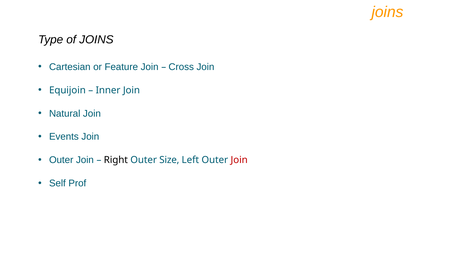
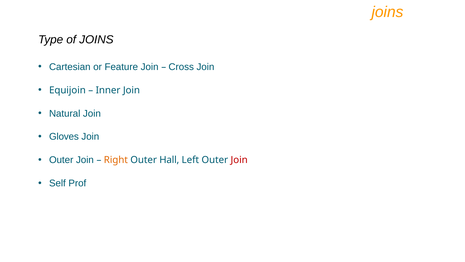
Events: Events -> Gloves (64, 137)
Right colour: black -> orange (116, 160)
Size: Size -> Hall (169, 160)
